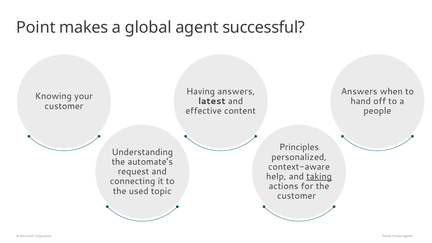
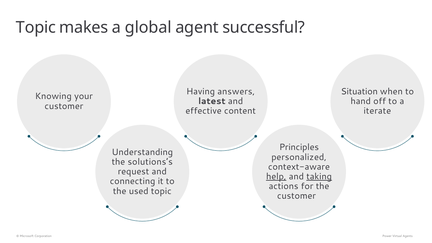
Point: Point -> Topic (36, 28)
Answers: Answers -> Situation (359, 91)
people: people -> iterate (377, 111)
automate’s: automate’s -> solutions’s (150, 162)
help underline: none -> present (276, 176)
